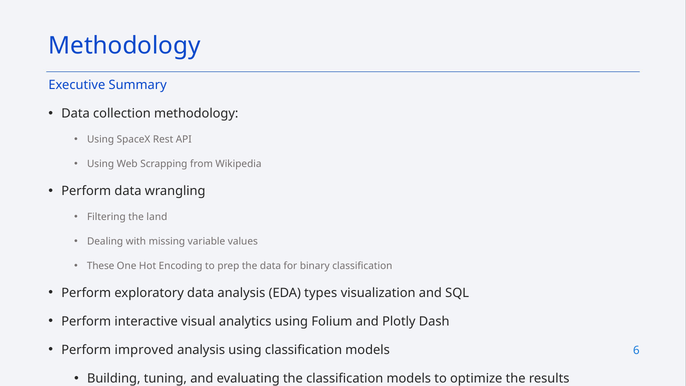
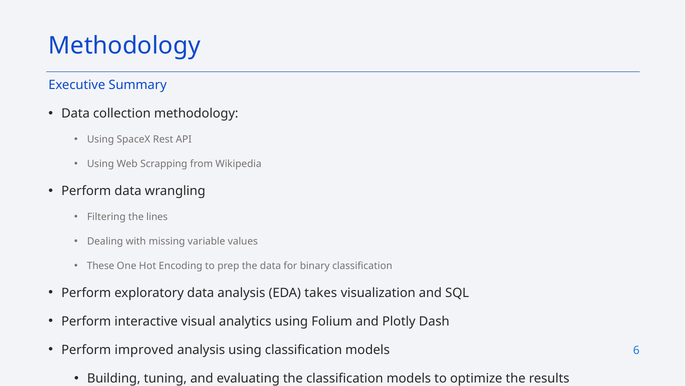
land: land -> lines (157, 217)
types: types -> takes (321, 293)
